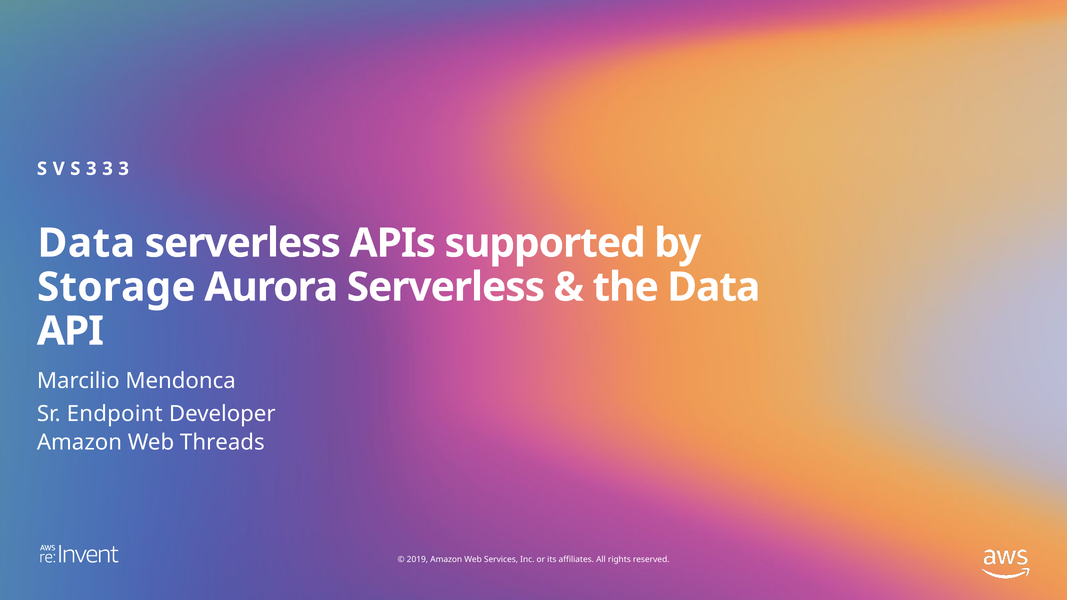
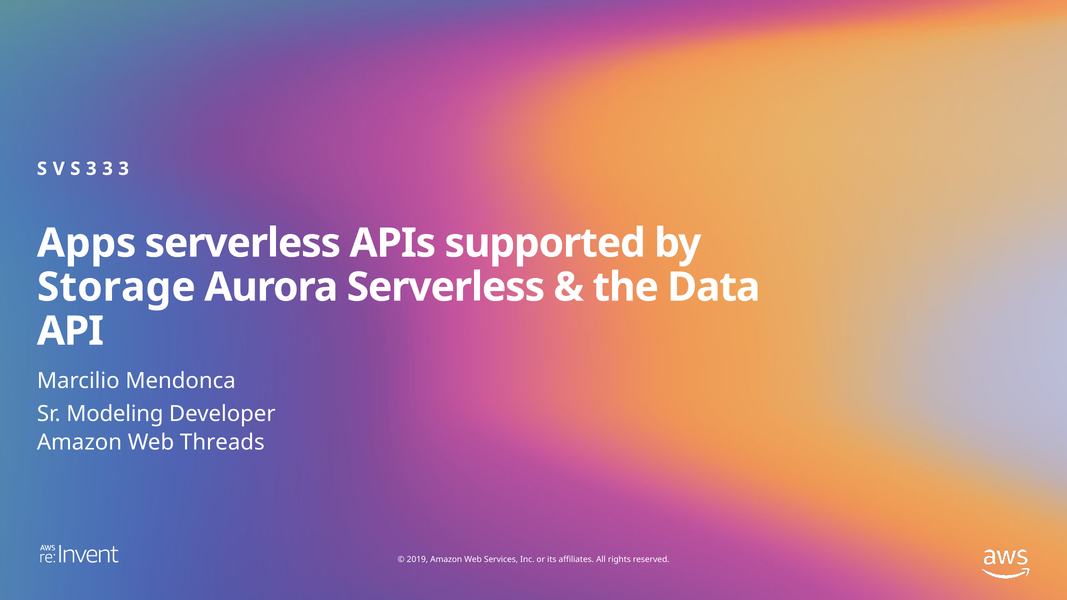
Data: Data -> Apps (87, 243)
Endpoint: Endpoint -> Modeling (115, 414)
